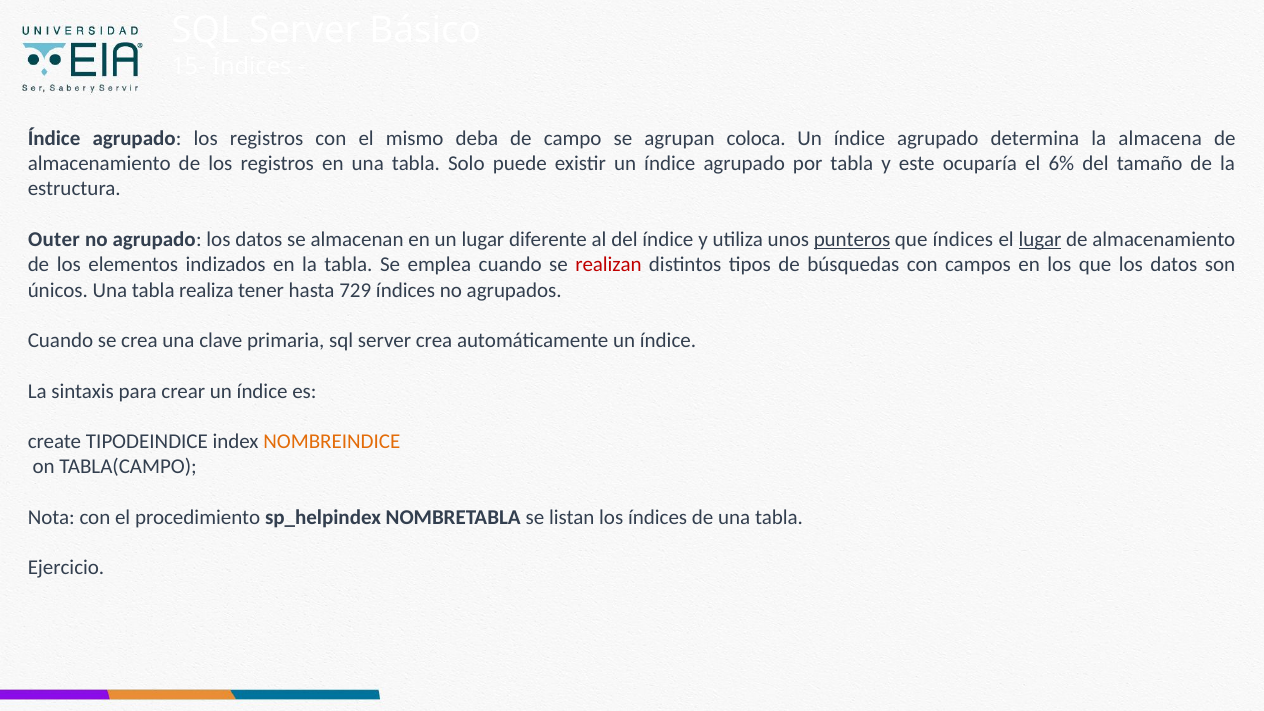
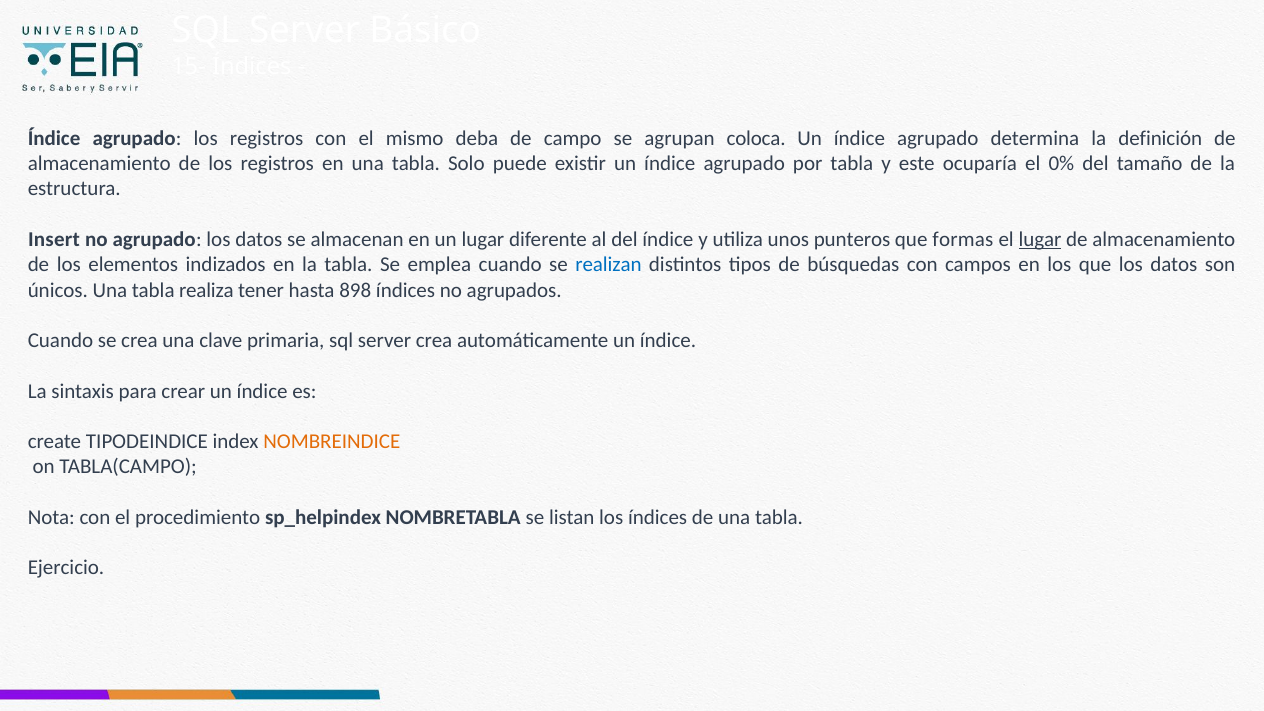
almacena: almacena -> definición (1160, 138)
6%: 6% -> 0% (1061, 164)
Outer: Outer -> Insert (54, 240)
punteros underline: present -> none (852, 240)
que índices: índices -> formas (963, 240)
realizan colour: red -> blue (608, 265)
729: 729 -> 898 (355, 290)
